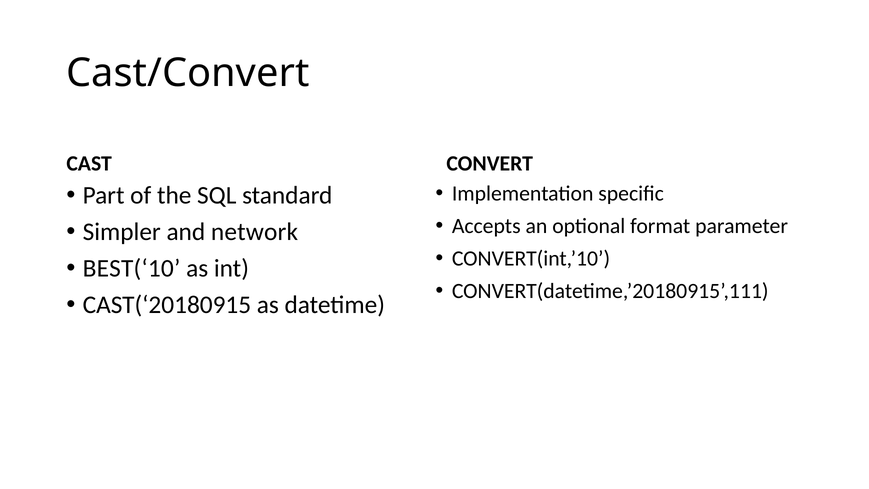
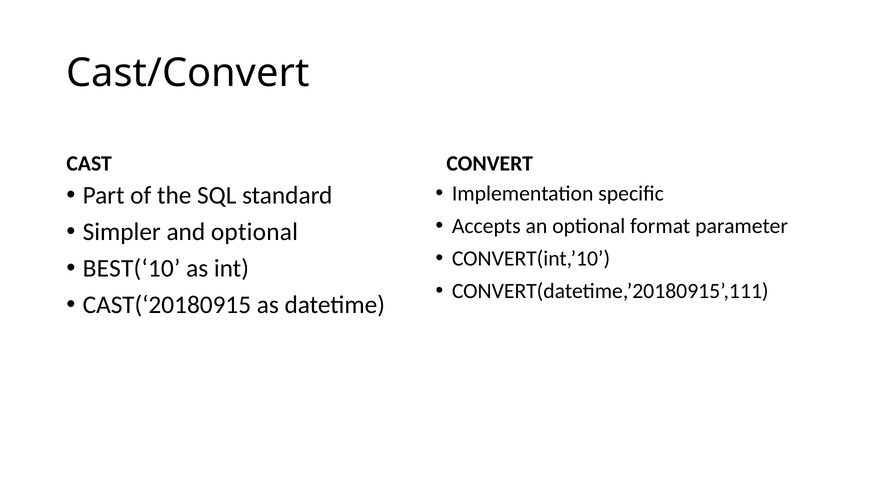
and network: network -> optional (254, 232)
